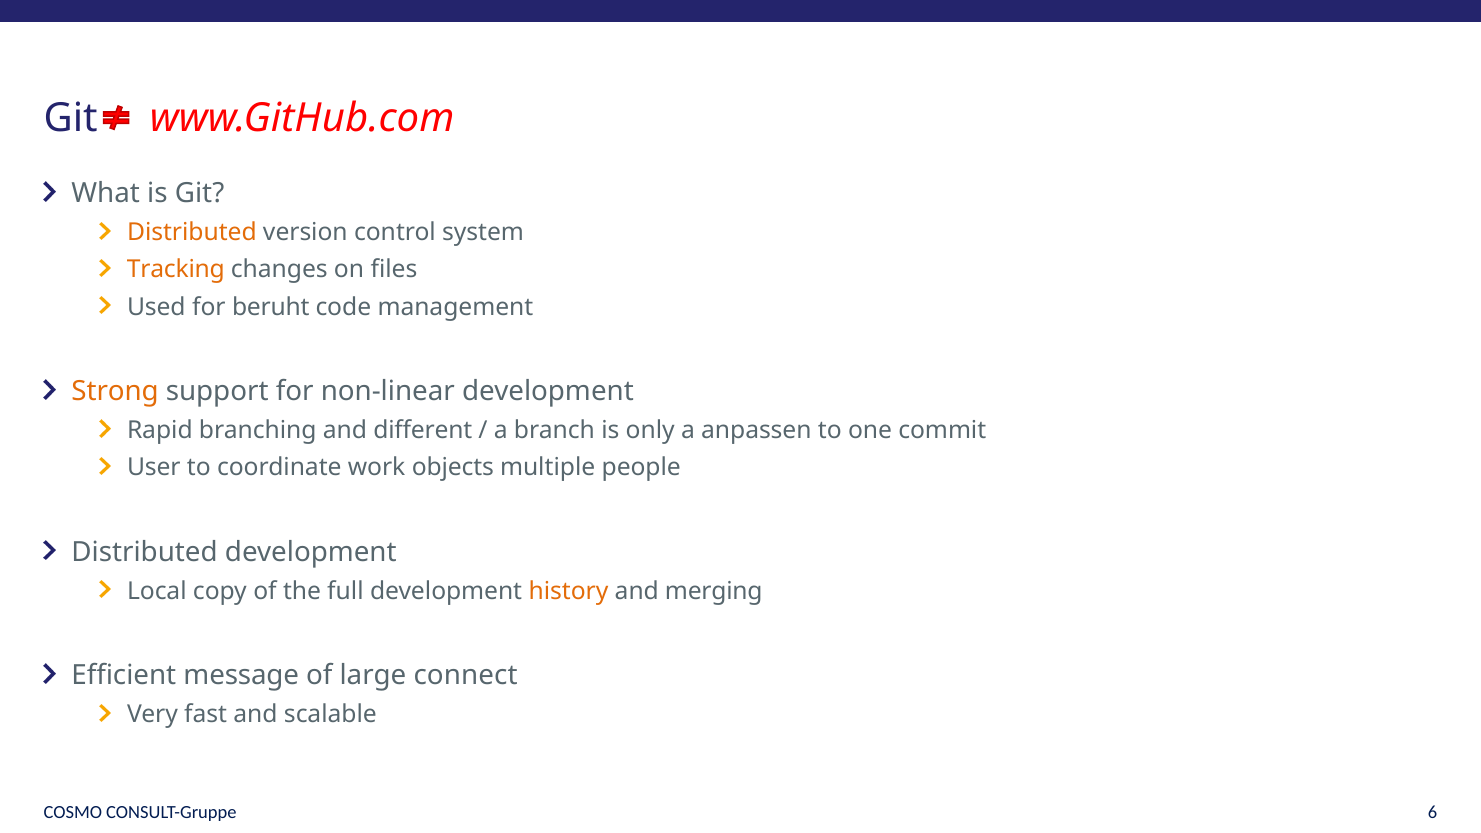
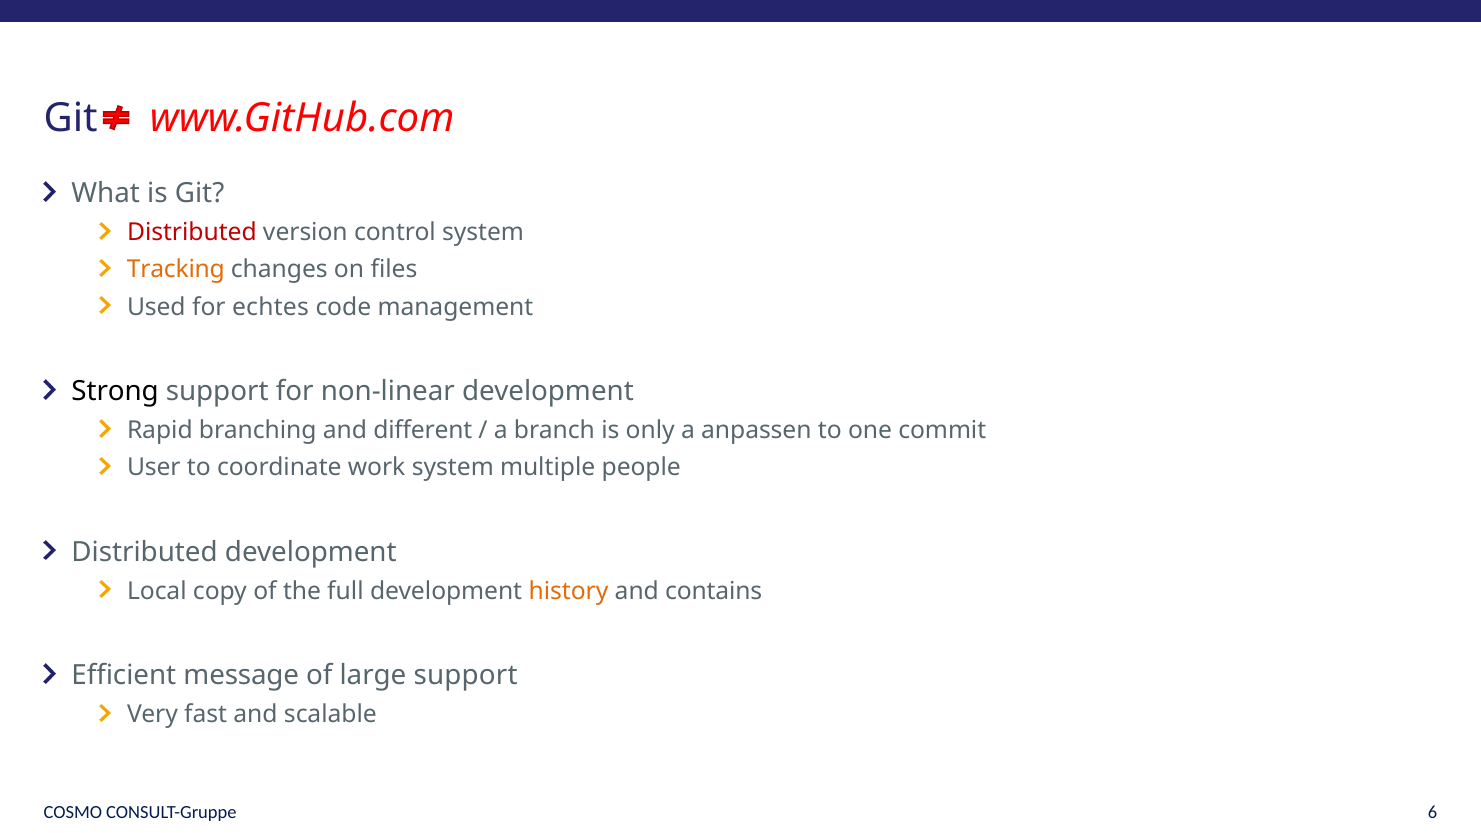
Distributed colour: orange -> red (192, 232)
beruht: beruht -> echtes (270, 307)
Strong colour: orange -> black (115, 391)
work objects: objects -> system (453, 468)
merging: merging -> contains (714, 591)
large connect: connect -> support (466, 676)
